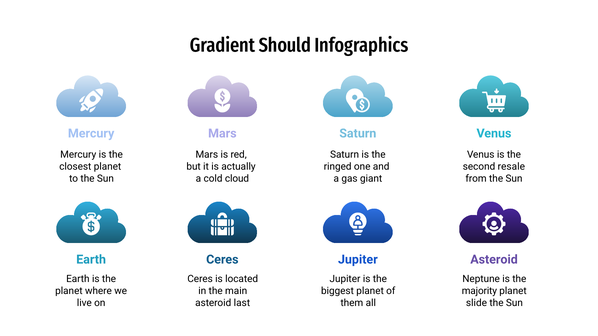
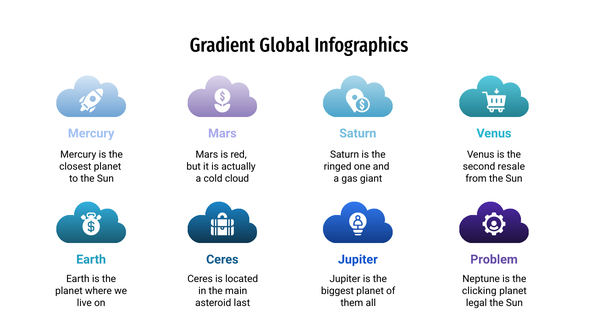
Should: Should -> Global (285, 45)
Jupiter Asteroid: Asteroid -> Problem (494, 260)
majority: majority -> clicking (479, 291)
slide: slide -> legal (476, 303)
